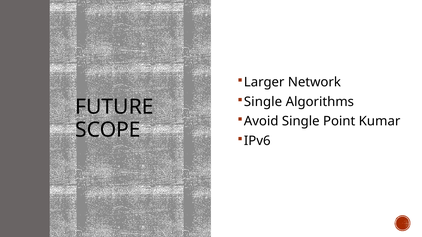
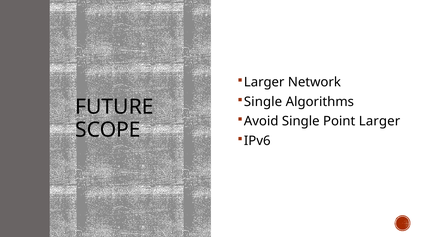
Point Kumar: Kumar -> Larger (380, 121)
